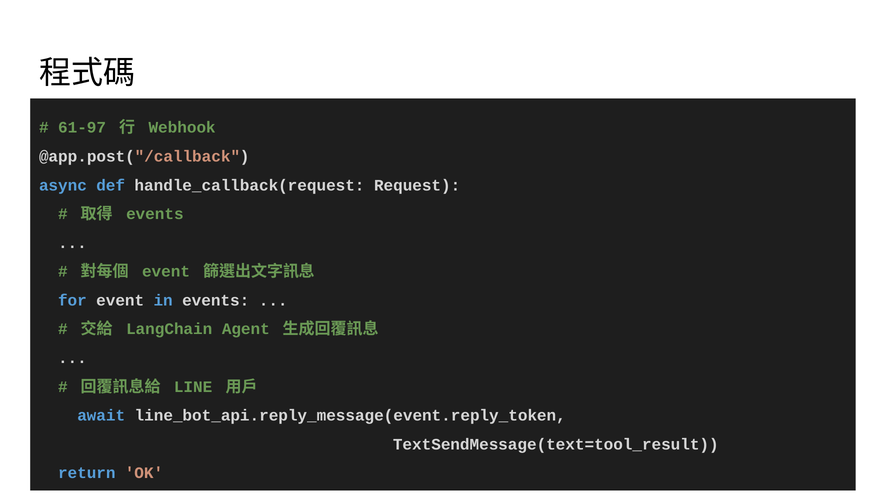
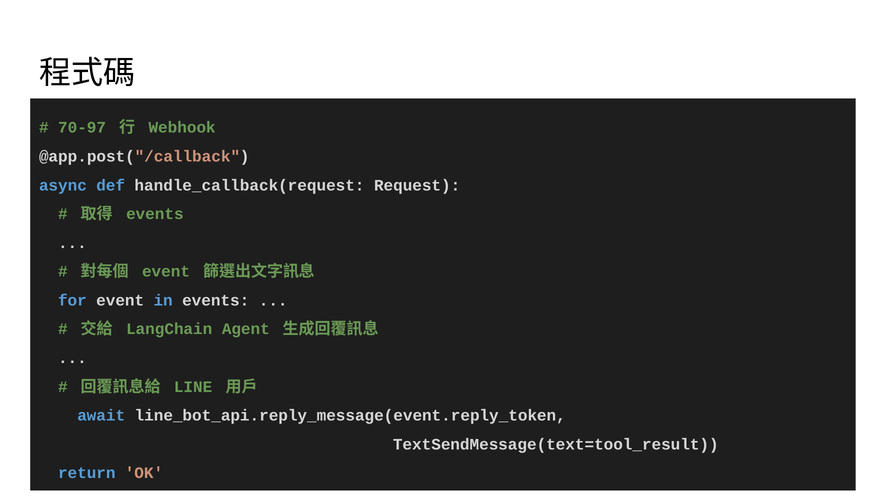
61-97: 61-97 -> 70-97 (82, 128)
